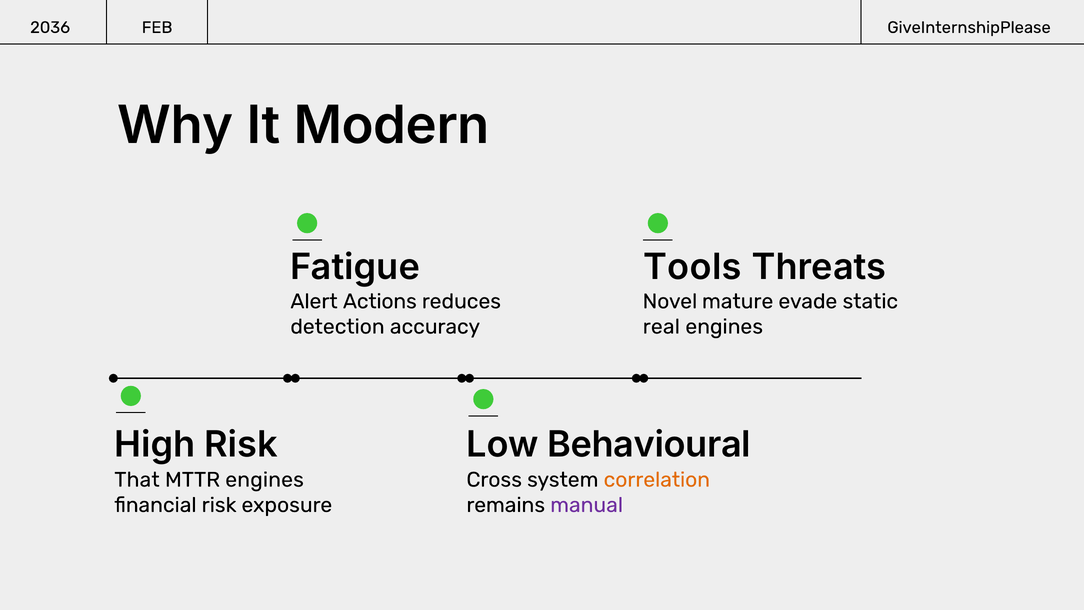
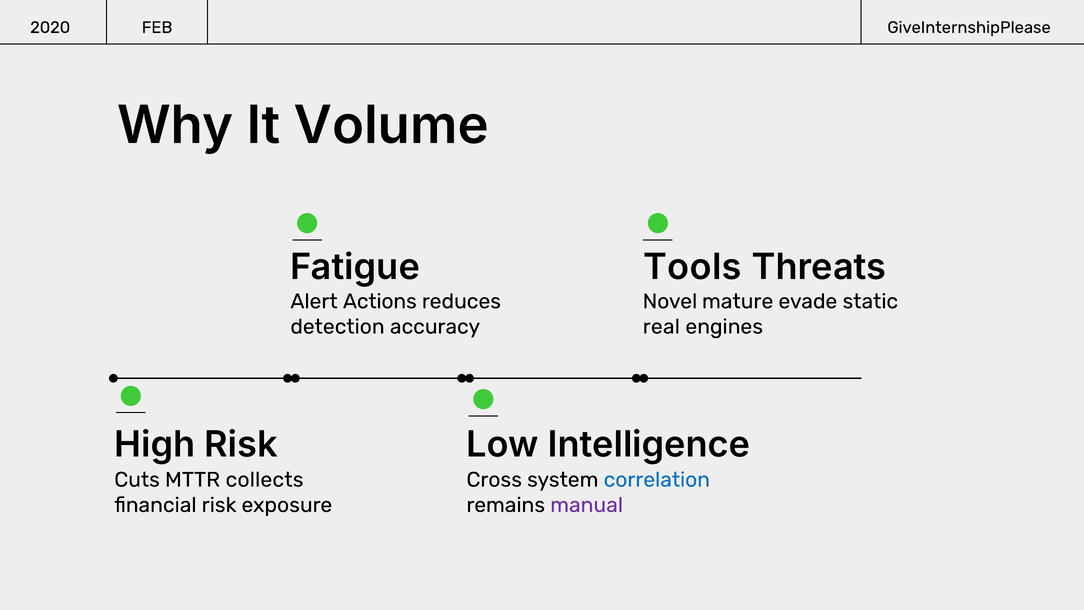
2036: 2036 -> 2020 (50, 27)
Modern: Modern -> Volume (391, 126)
Behavioural: Behavioural -> Intelligence (649, 445)
That: That -> Cuts (137, 480)
MTTR engines: engines -> collects (265, 480)
correlation colour: orange -> blue (657, 480)
